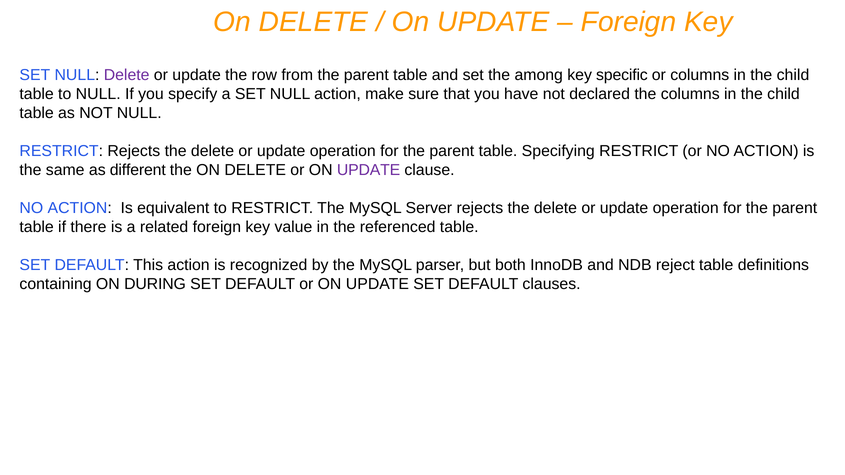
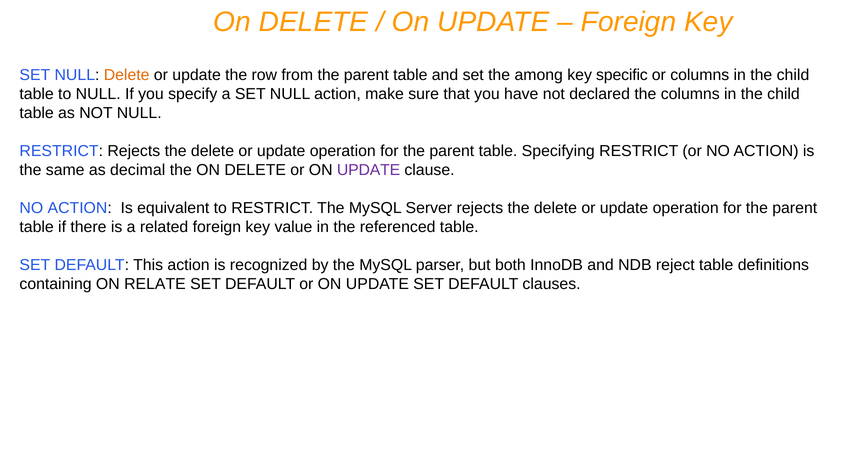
Delete colour: purple -> orange (127, 75)
different: different -> decimal (138, 170)
DURING: DURING -> RELATE (155, 284)
